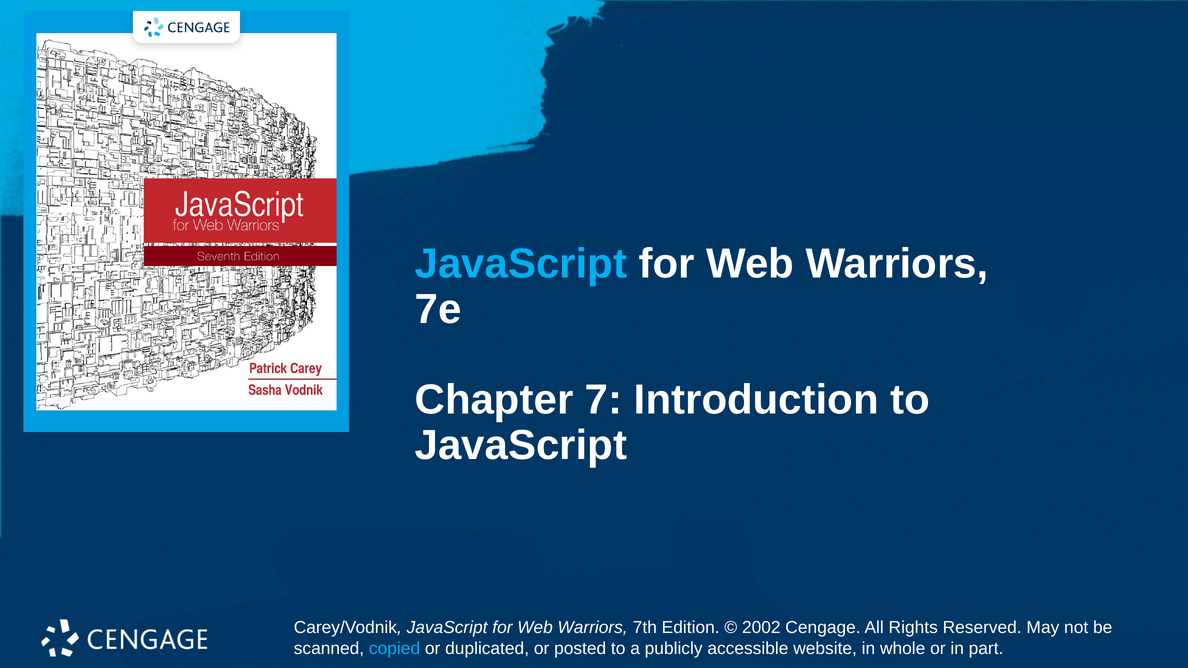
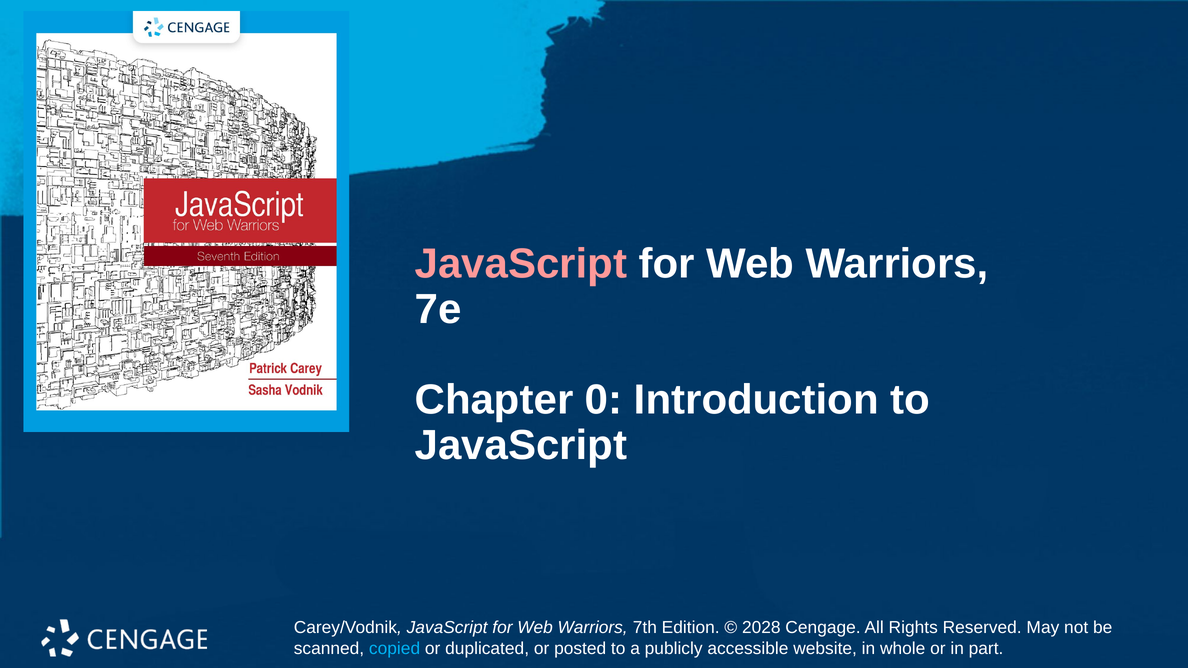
JavaScript colour: light blue -> pink (521, 264)
7: 7 -> 0 (604, 400)
2002: 2002 -> 2028 (761, 628)
